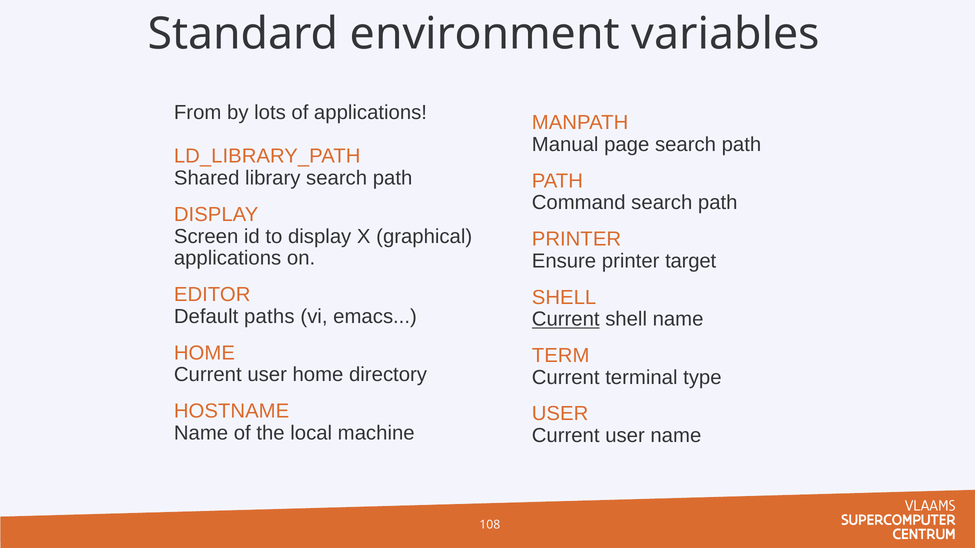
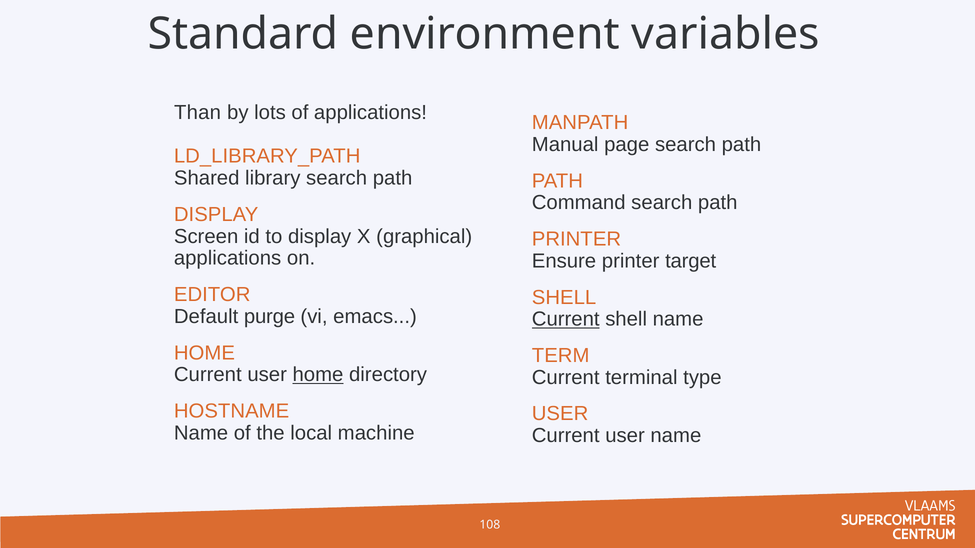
From: From -> Than (198, 112)
paths: paths -> purge (269, 317)
home underline: none -> present (318, 375)
